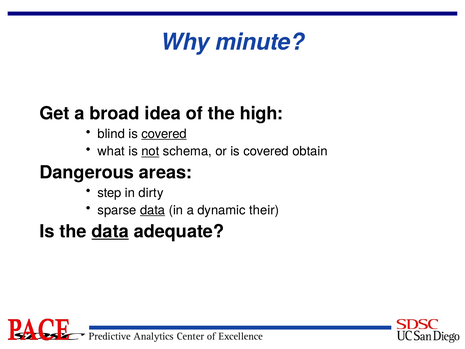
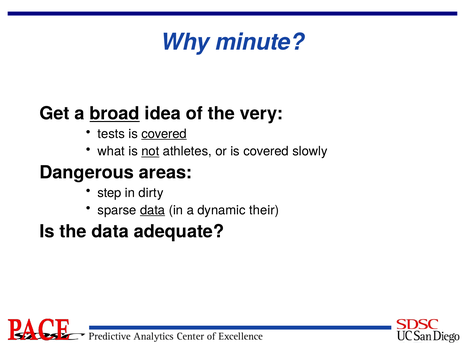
broad underline: none -> present (115, 114)
high: high -> very (261, 114)
blind: blind -> tests (111, 134)
schema: schema -> athletes (187, 151)
obtain: obtain -> slowly (310, 151)
data underline: present -> none (110, 231)
